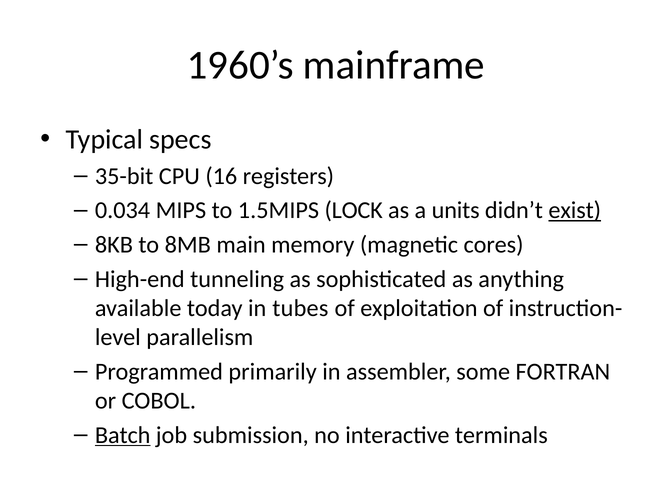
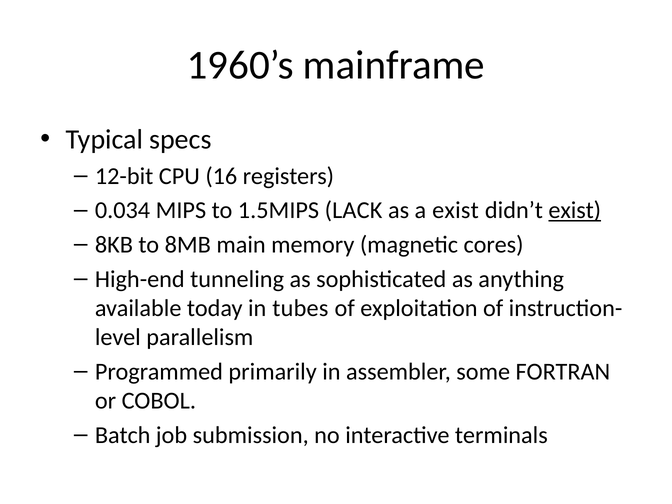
35-bit: 35-bit -> 12-bit (124, 176)
LOCK: LOCK -> LACK (353, 210)
a units: units -> exist (455, 210)
Batch underline: present -> none (123, 435)
